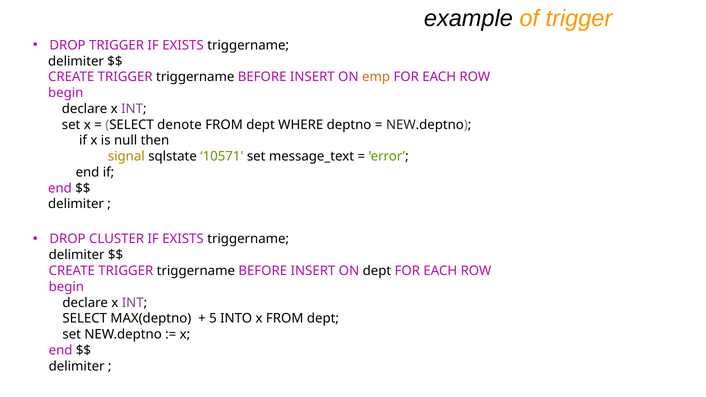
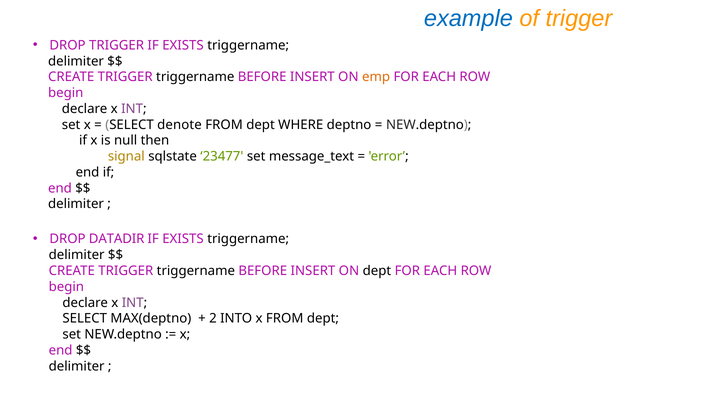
example colour: black -> blue (468, 18)
10571: 10571 -> 23477 (222, 157)
CLUSTER: CLUSTER -> DATADIR (117, 239)
5: 5 -> 2 (213, 319)
